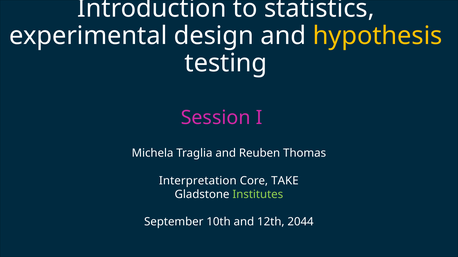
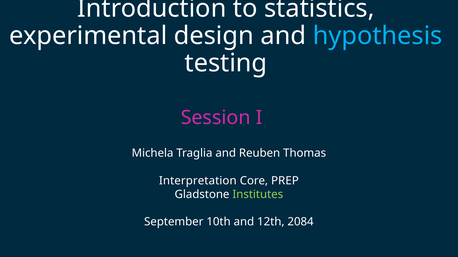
hypothesis colour: yellow -> light blue (378, 36)
TAKE: TAKE -> PREP (285, 181)
2044: 2044 -> 2084 (301, 222)
